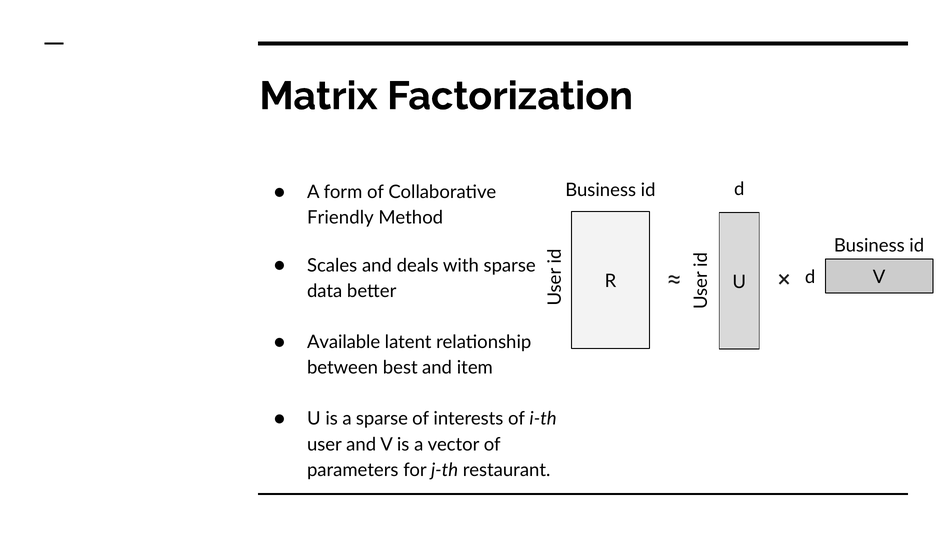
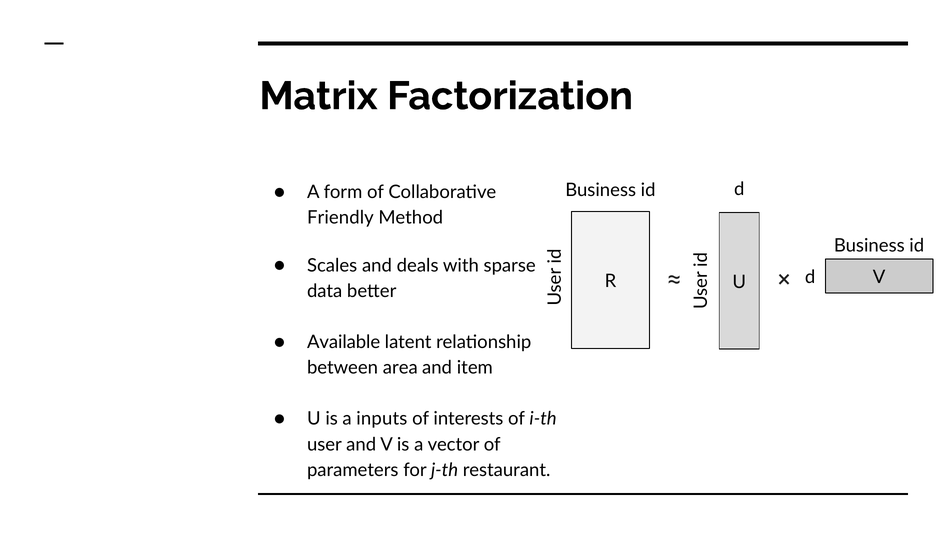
best: best -> area (400, 367)
a sparse: sparse -> inputs (382, 419)
